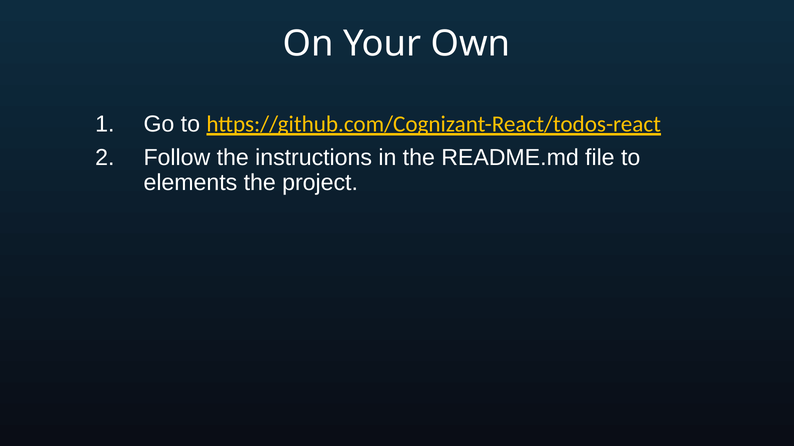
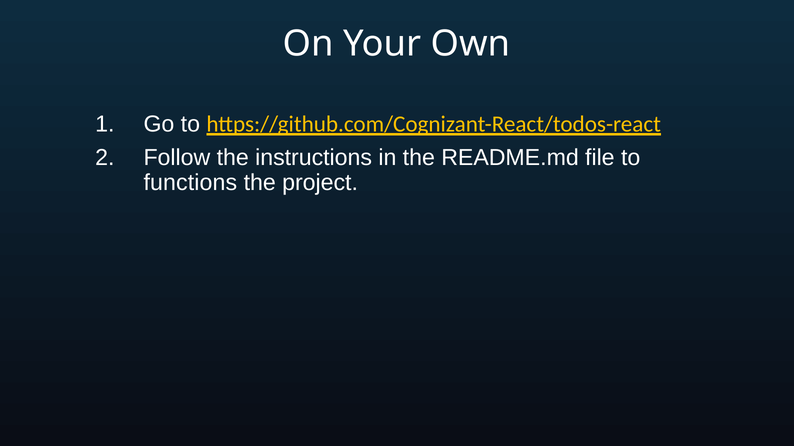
elements: elements -> functions (190, 183)
